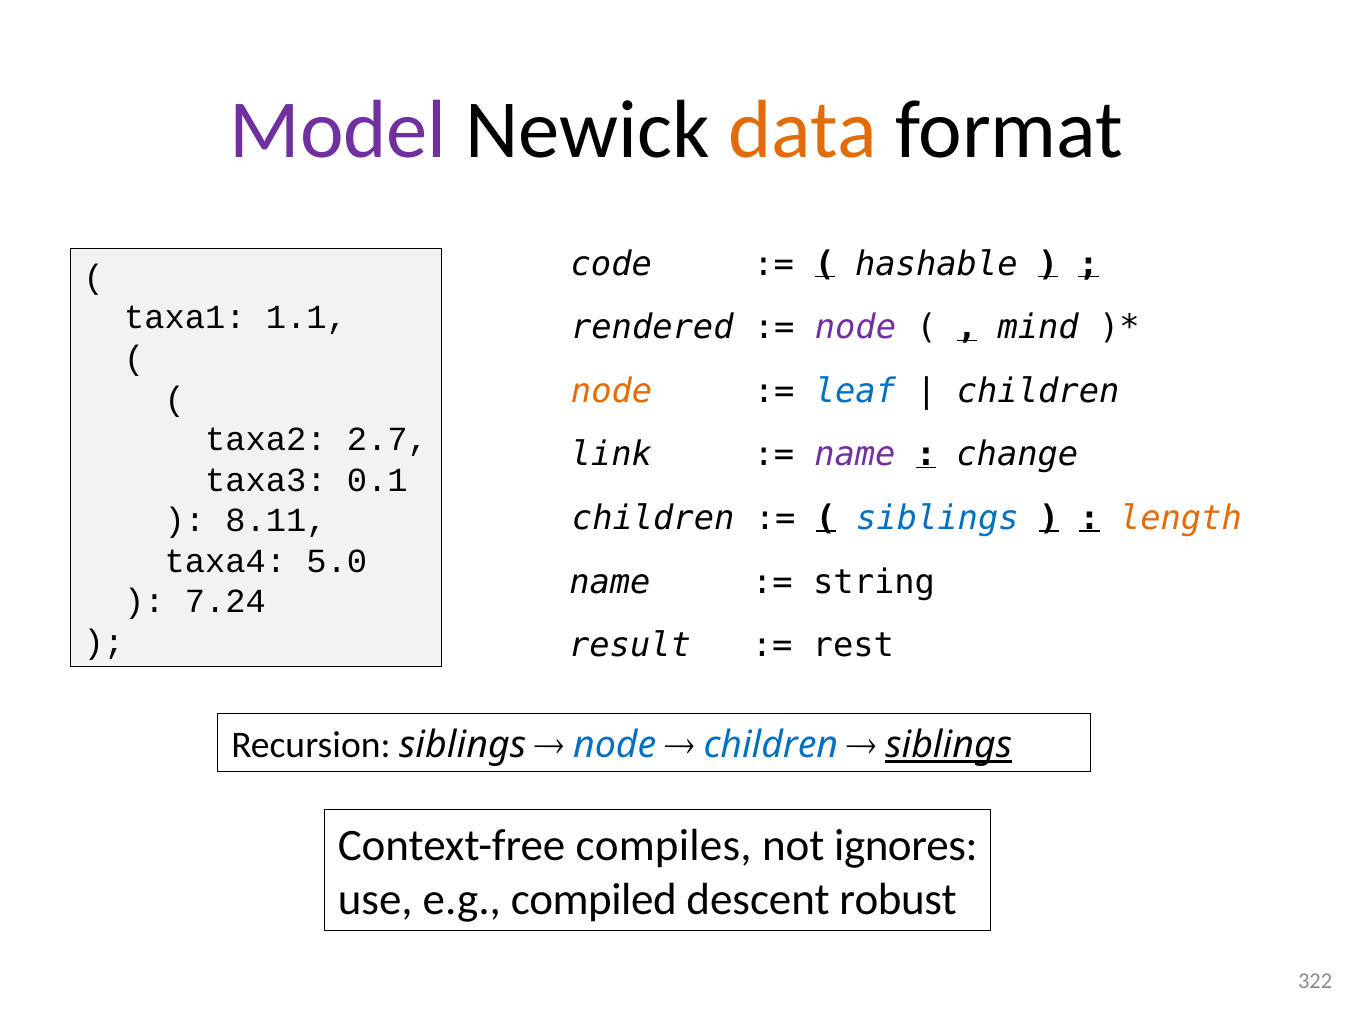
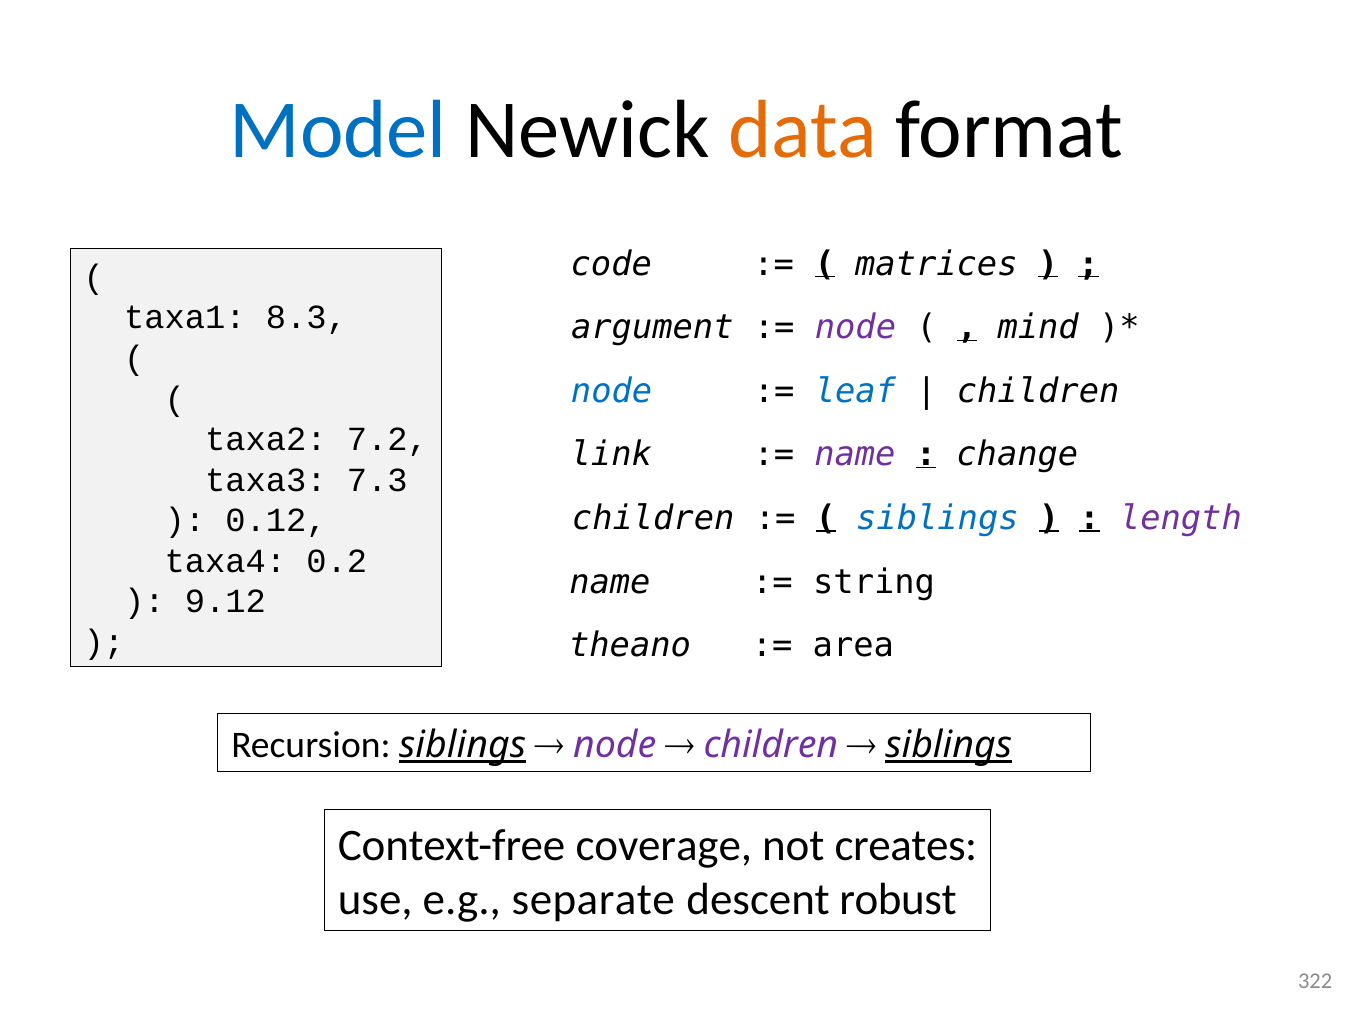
Model colour: purple -> blue (338, 131)
hashable: hashable -> matrices (936, 264)
1.1: 1.1 -> 8.3 (306, 318)
rendered: rendered -> argument (652, 328)
node colour: orange -> blue (612, 391)
2.7: 2.7 -> 7.2 (387, 440)
0.1: 0.1 -> 7.3 (377, 480)
length colour: orange -> purple (1181, 519)
8.11: 8.11 -> 0.12 (276, 521)
5.0: 5.0 -> 0.2 (337, 561)
7.24: 7.24 -> 9.12 (225, 602)
result: result -> theano (630, 646)
rest: rest -> area (853, 646)
siblings underline: none -> present (463, 745)
node colour: blue -> purple (615, 745)
children colour: blue -> purple (771, 745)
compiles: compiles -> coverage (664, 846)
ignores: ignores -> creates (906, 846)
compiled: compiled -> separate (593, 900)
